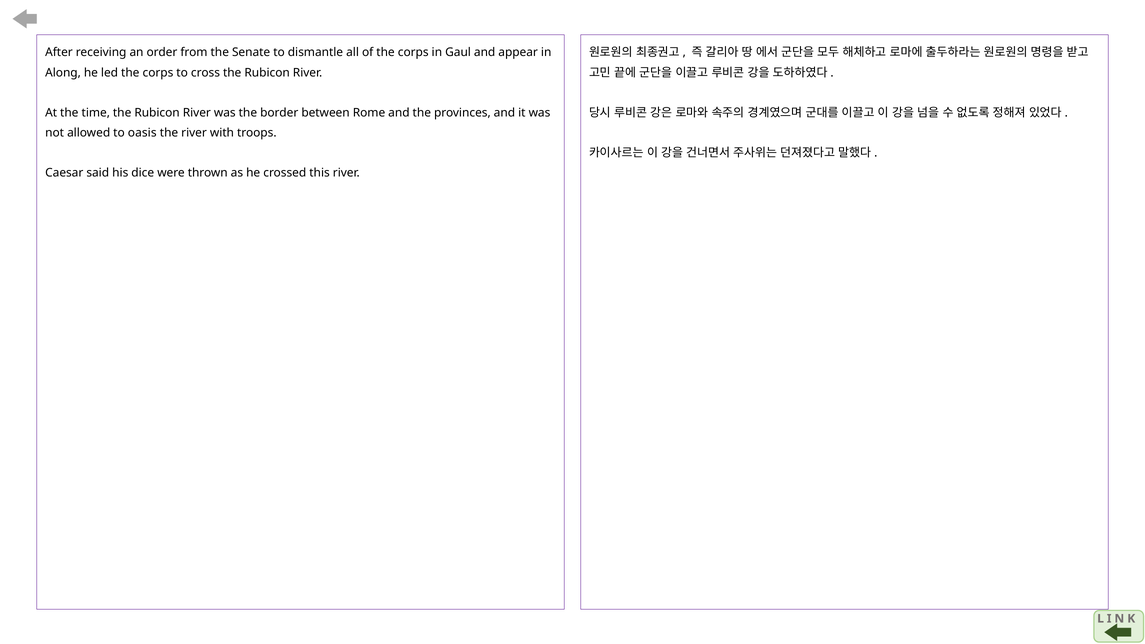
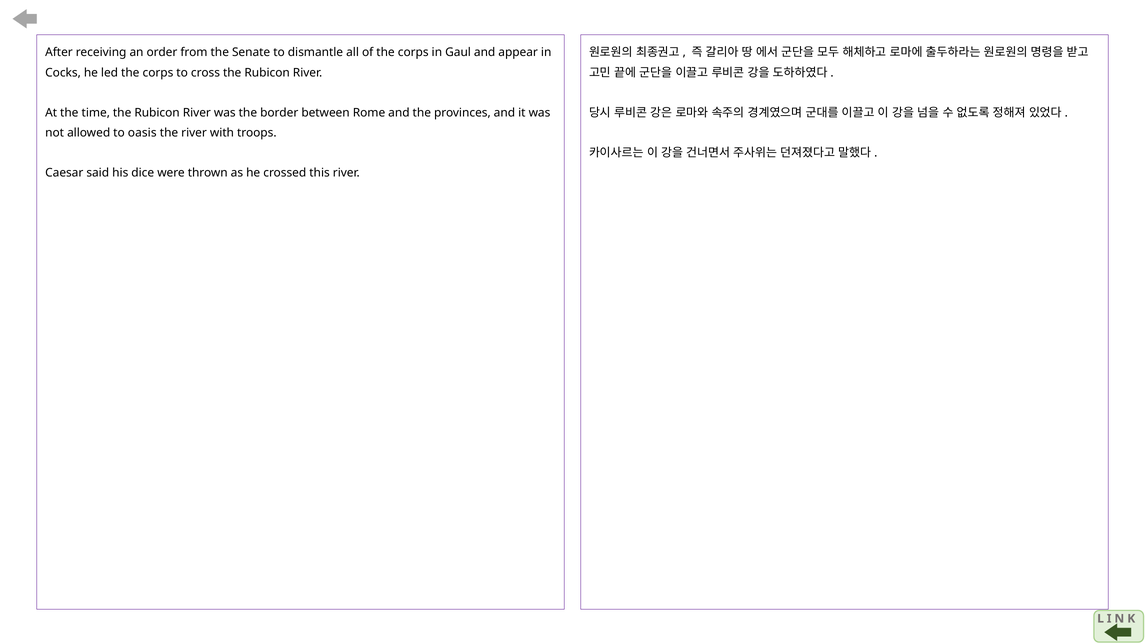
Along: Along -> Cocks (63, 73)
